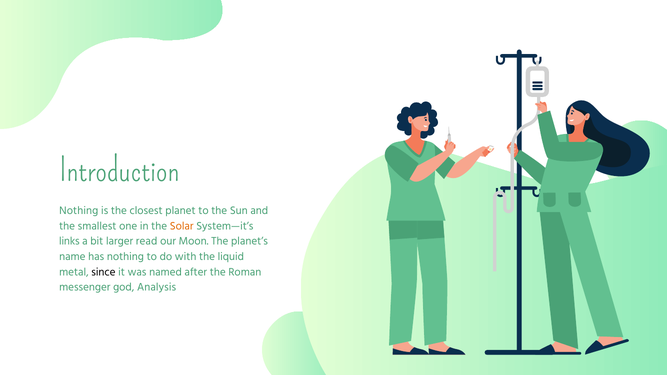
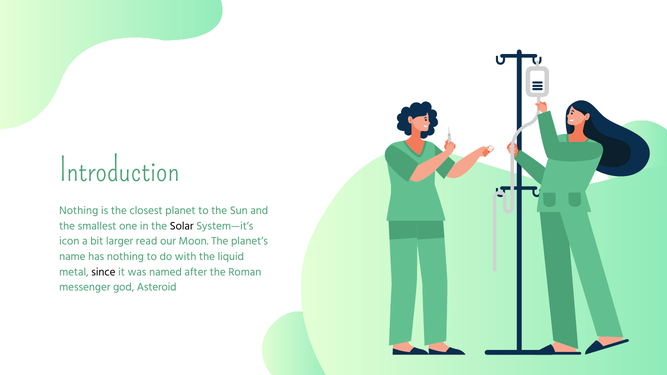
Solar colour: orange -> black (182, 226)
links: links -> icon (69, 241)
Analysis: Analysis -> Asteroid (157, 287)
